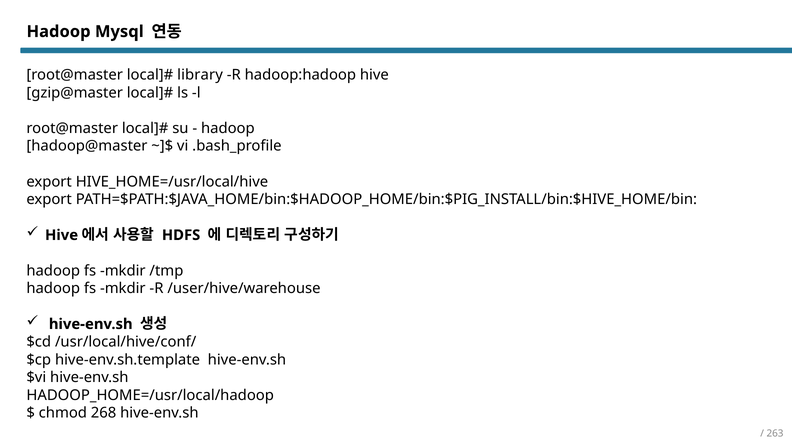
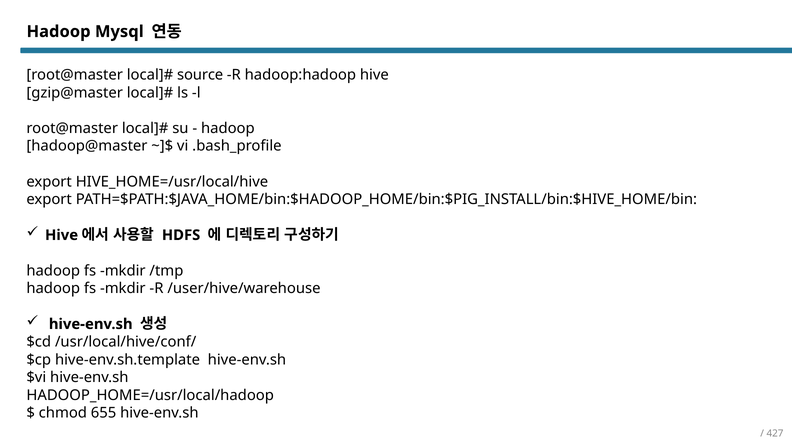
library: library -> source (200, 75)
268: 268 -> 655 (104, 414)
263: 263 -> 427 (775, 434)
